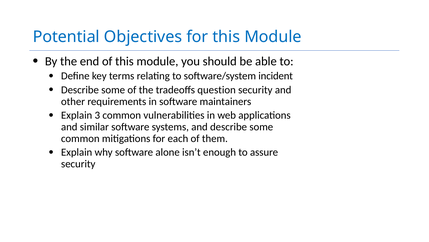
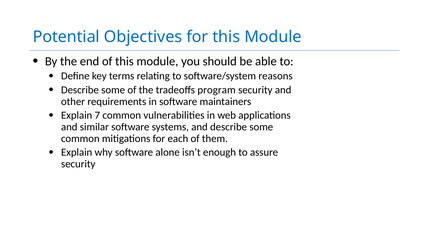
incident: incident -> reasons (276, 76)
question: question -> program (217, 90)
3: 3 -> 7 (97, 115)
